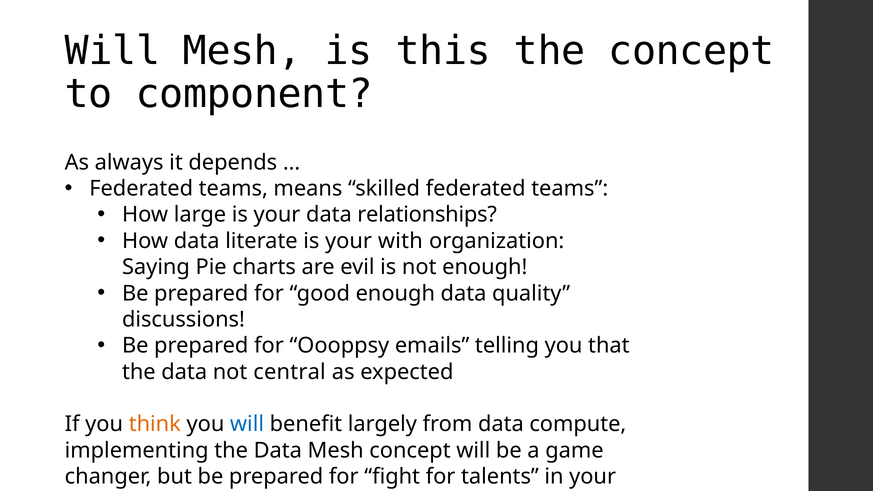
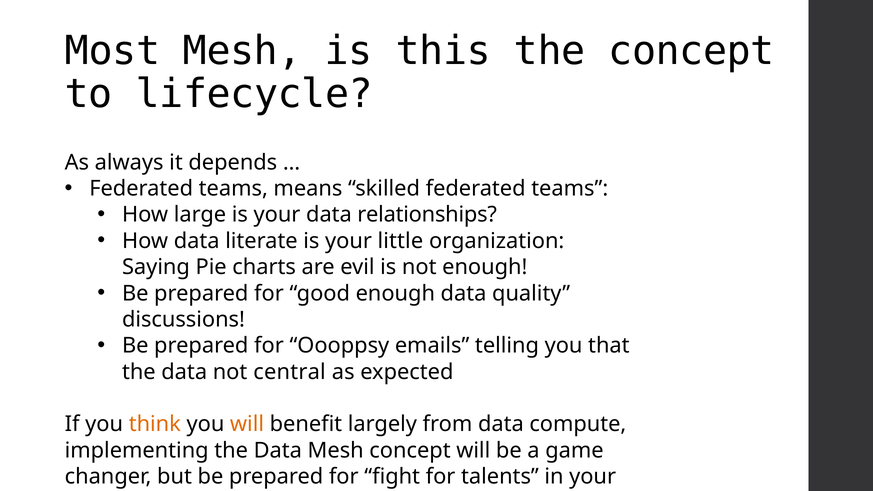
Will: Will -> Most (112, 51)
component: component -> lifecycle (254, 94)
with: with -> little (400, 241)
will colour: blue -> orange (247, 424)
